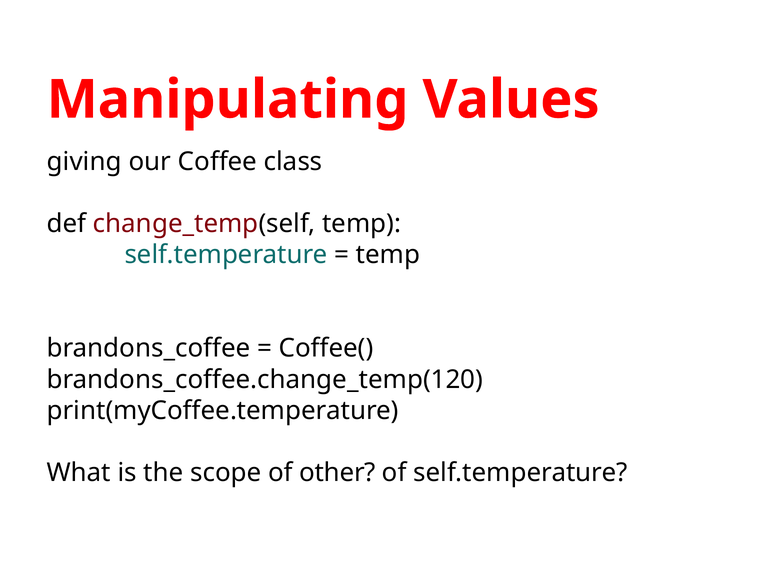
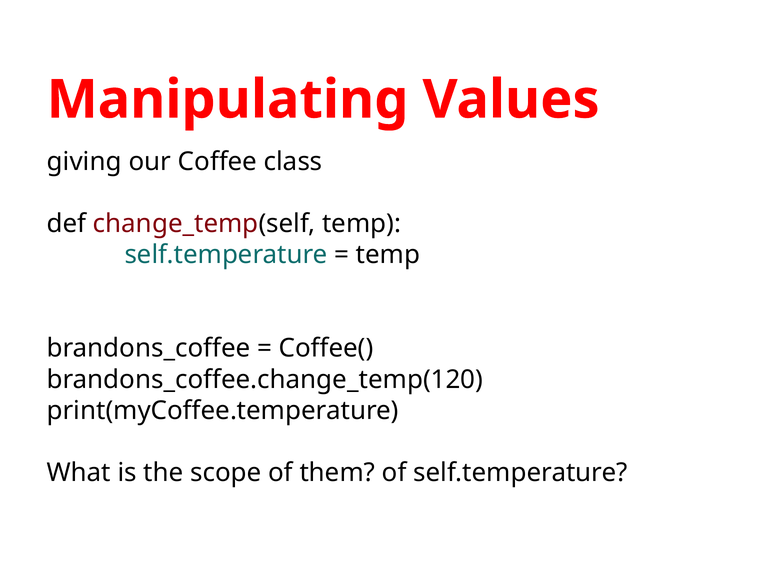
other: other -> them (337, 473)
